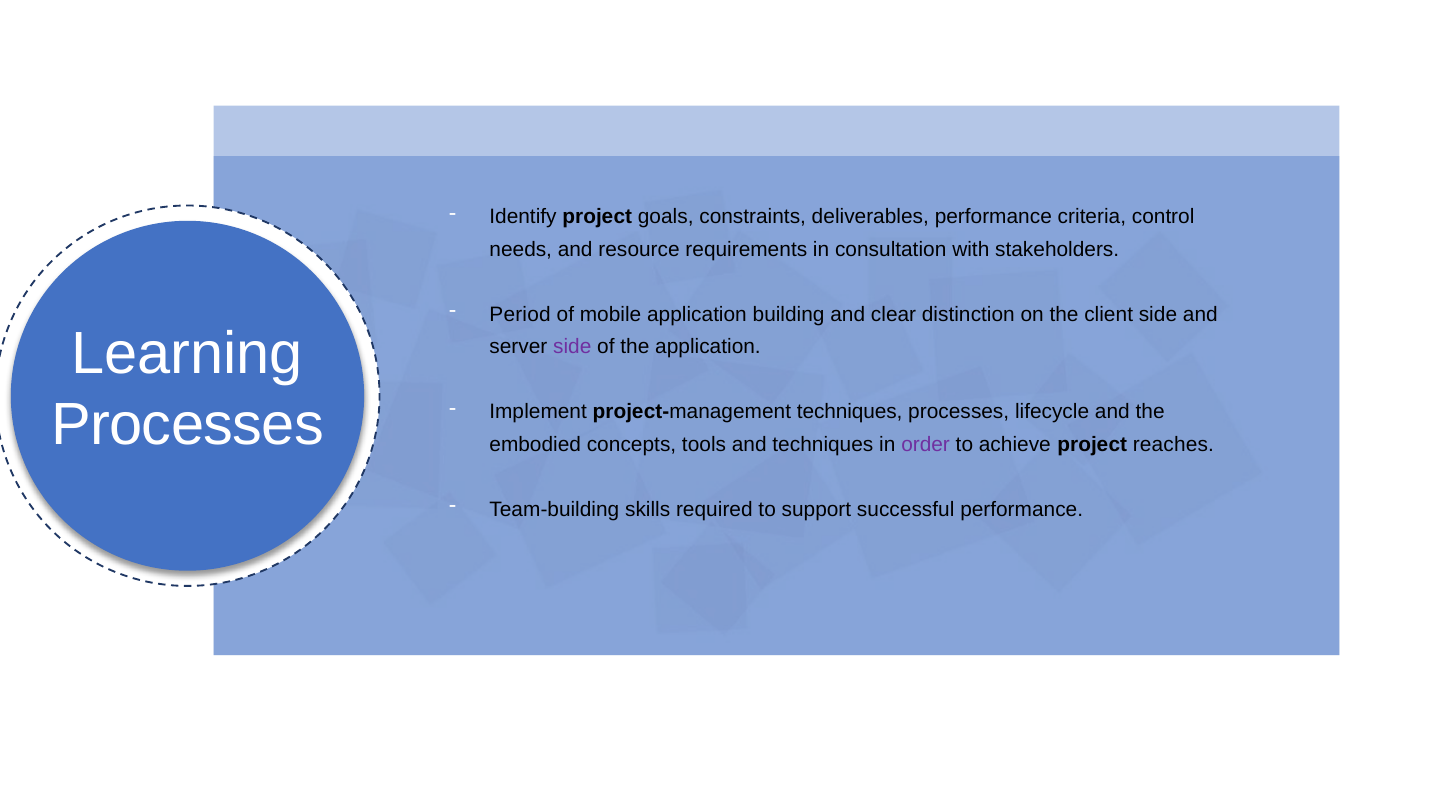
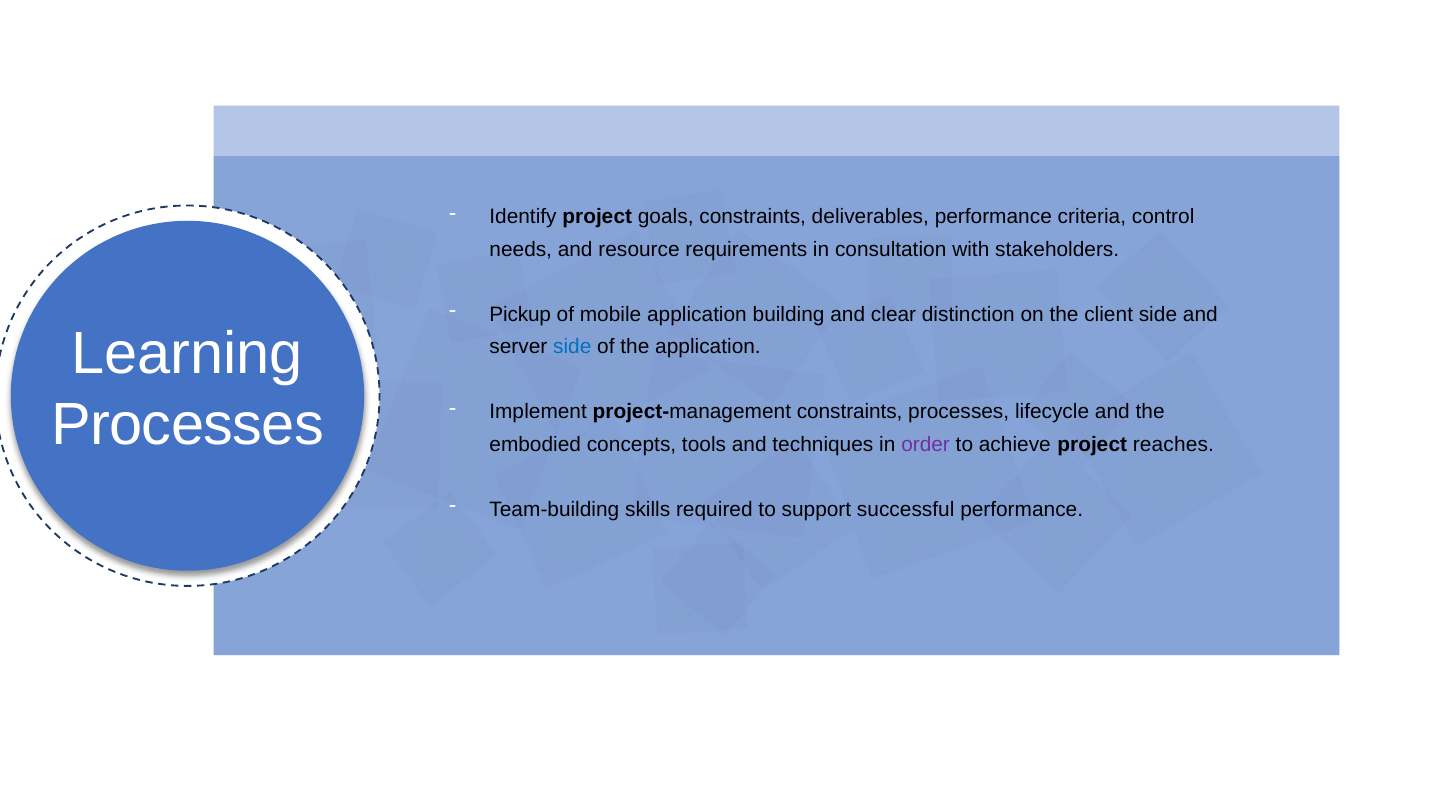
Period: Period -> Pickup (520, 314)
side colour: purple -> blue (572, 347)
project-management techniques: techniques -> constraints (850, 412)
